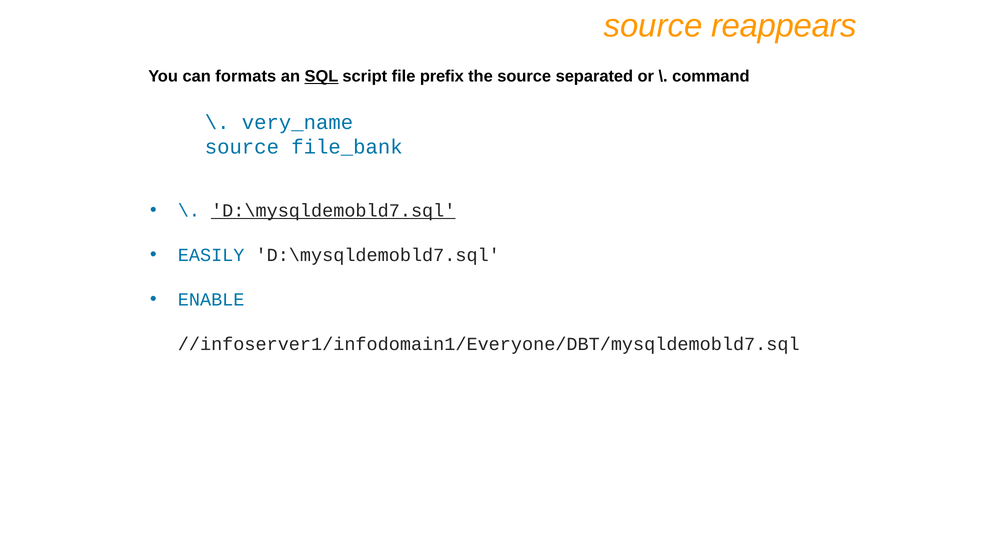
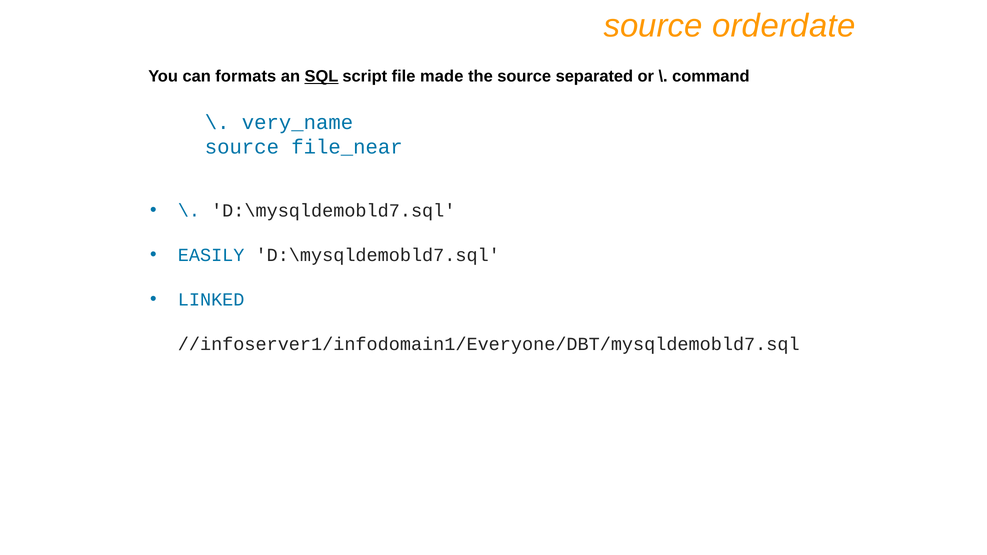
reappears: reappears -> orderdate (784, 26)
prefix: prefix -> made (442, 76)
file_bank: file_bank -> file_near (347, 147)
D:\mysqldemobld7.sql underline: present -> none (333, 211)
ENABLE: ENABLE -> LINKED (211, 300)
